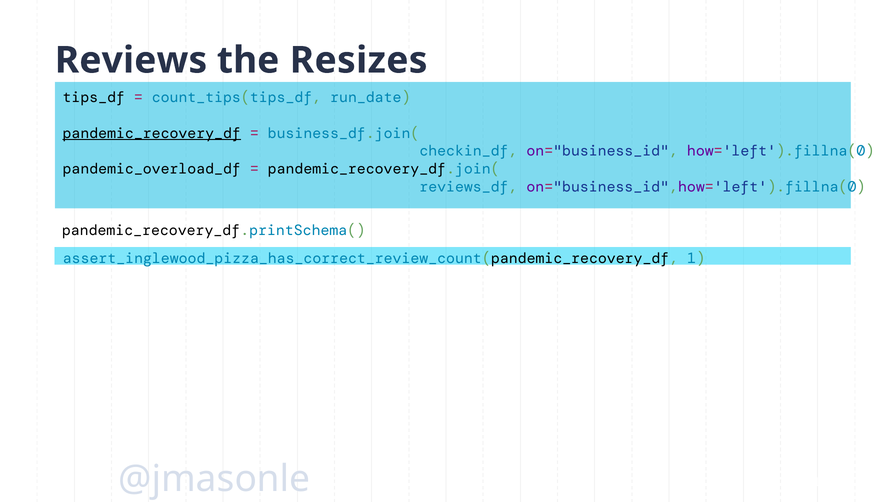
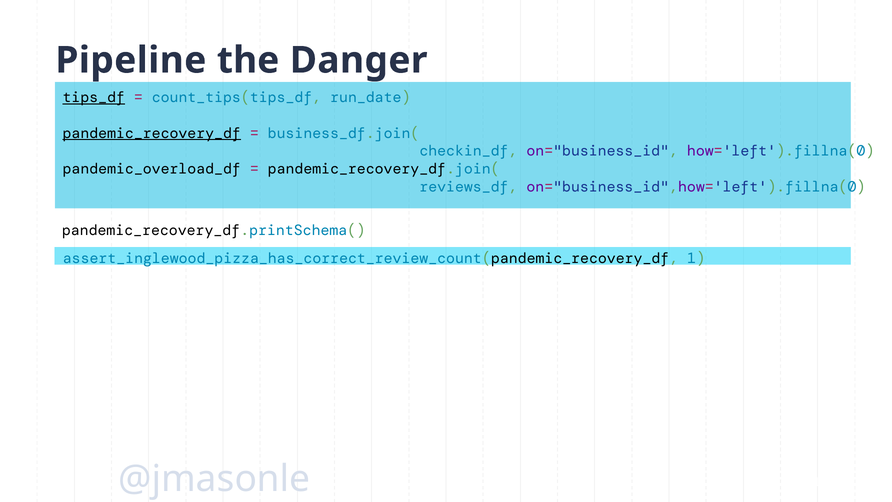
Reviews: Reviews -> Pipeline (131, 60)
Resizes: Resizes -> Danger (359, 60)
tips_df underline: none -> present (94, 97)
